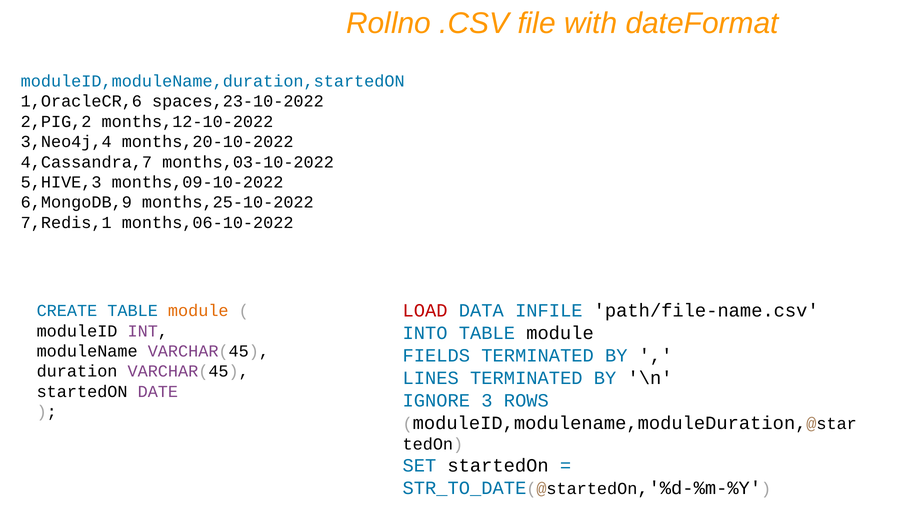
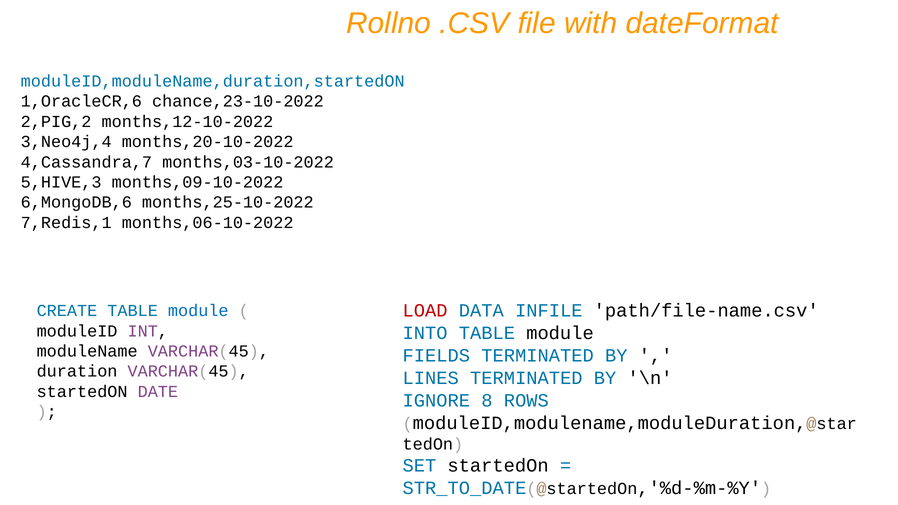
spaces,23-10-2022: spaces,23-10-2022 -> chance,23-10-2022 (238, 101)
6,MongoDB,9: 6,MongoDB,9 -> 6,MongoDB,6 (76, 202)
module colour: orange -> blue (198, 311)
3: 3 -> 8 (487, 401)
